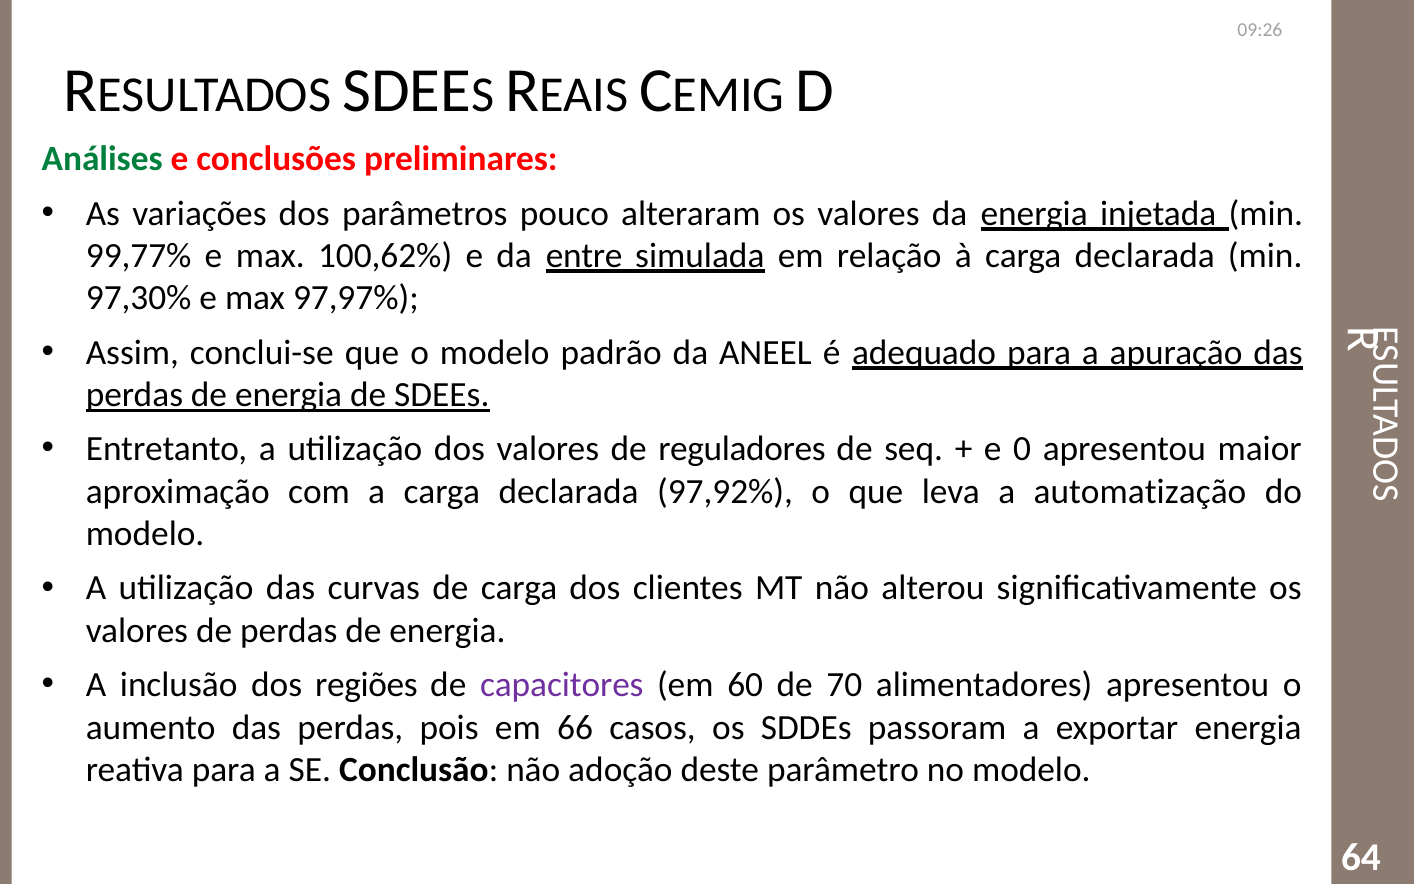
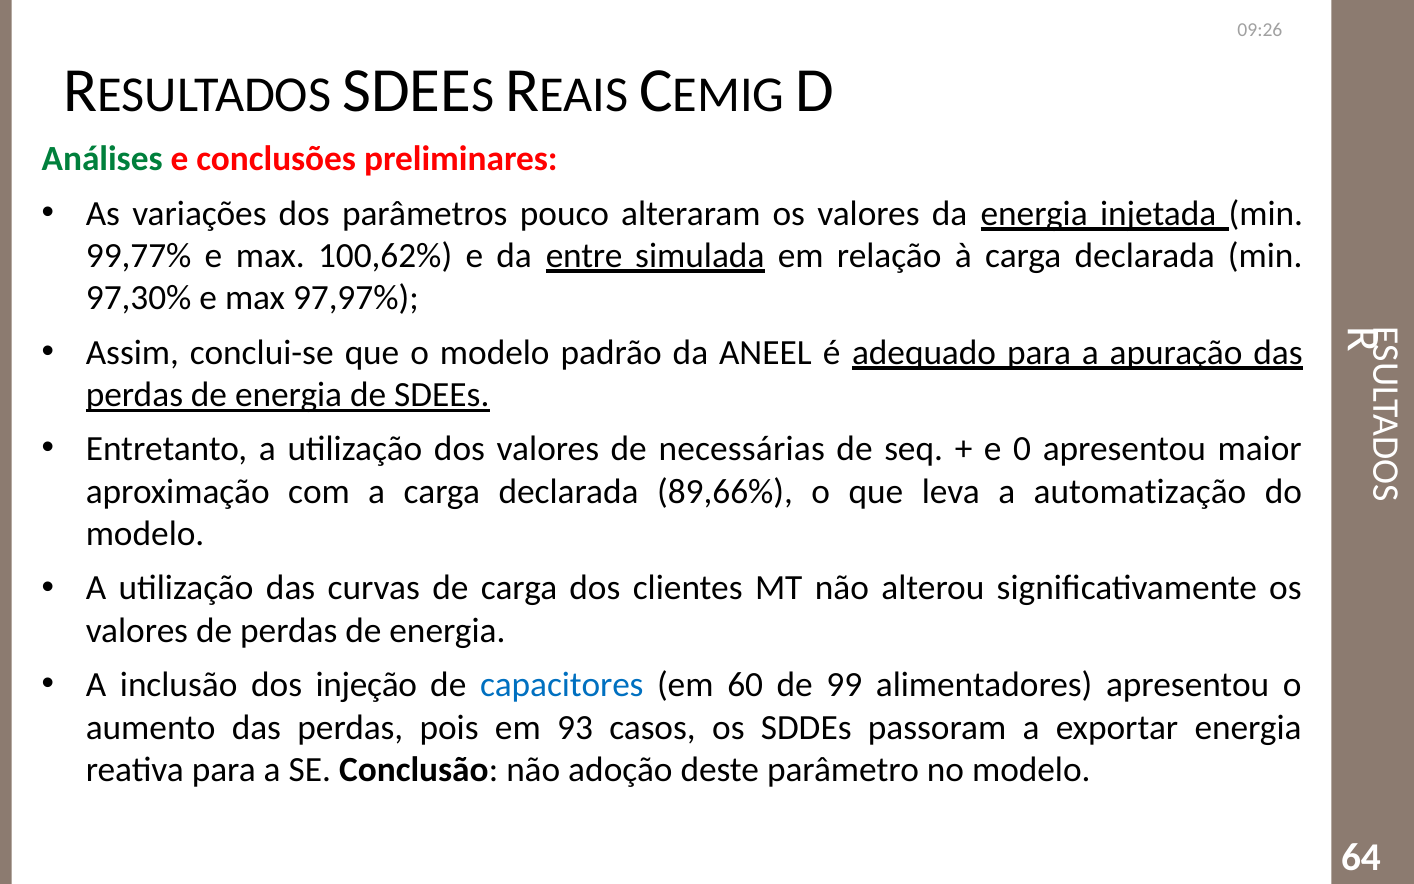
reguladores: reguladores -> necessárias (742, 449)
97,92%: 97,92% -> 89,66% (725, 491)
regiões: regiões -> injeção (366, 685)
capacitores colour: purple -> blue (562, 685)
70: 70 -> 99 (844, 685)
66: 66 -> 93 (575, 727)
